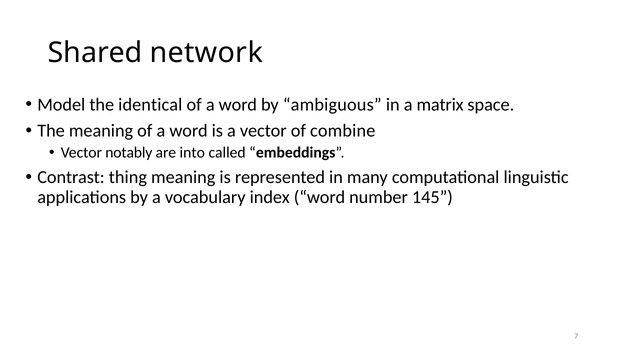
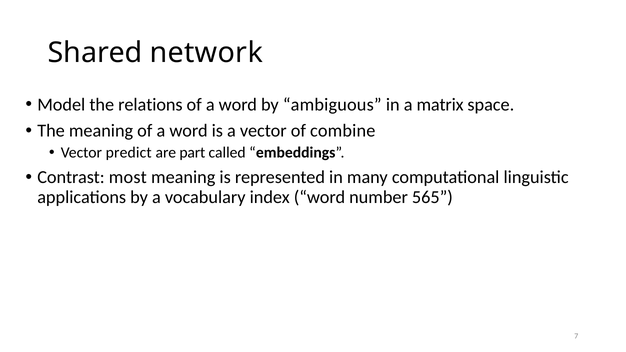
identical: identical -> relations (150, 105)
notably: notably -> predict (129, 153)
into: into -> part (192, 153)
thing: thing -> most (128, 177)
145: 145 -> 565 (432, 197)
